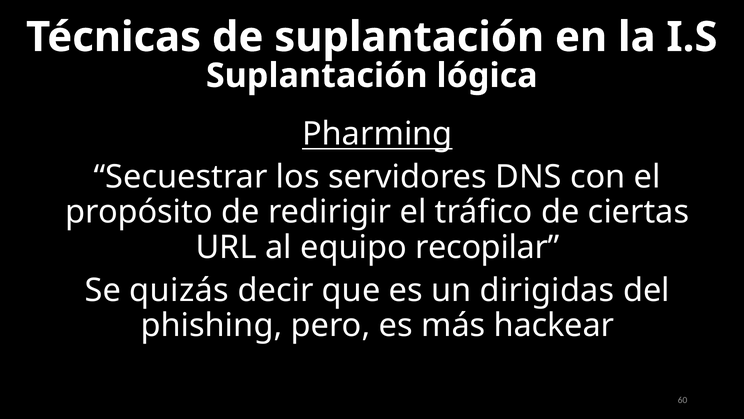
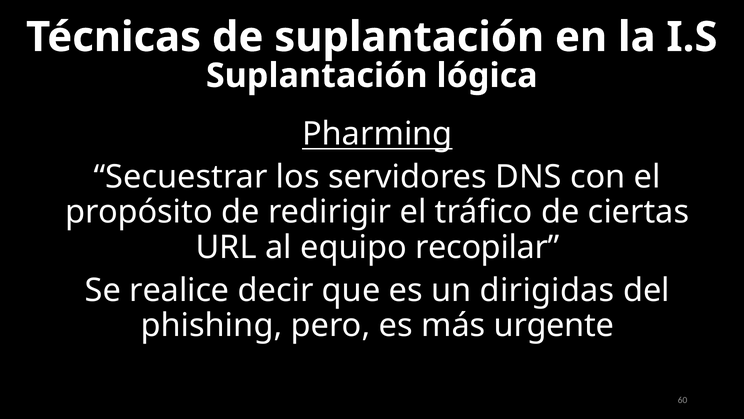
quizás: quizás -> realice (179, 290)
hackear: hackear -> urgente (554, 325)
